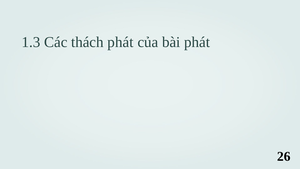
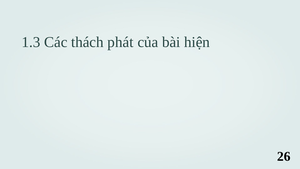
bài phát: phát -> hiện (197, 42)
